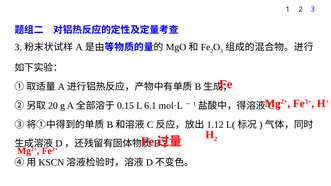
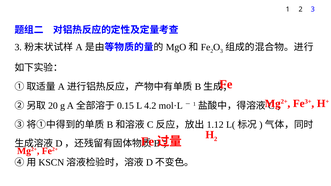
6.1: 6.1 -> 4.2 (150, 106)
